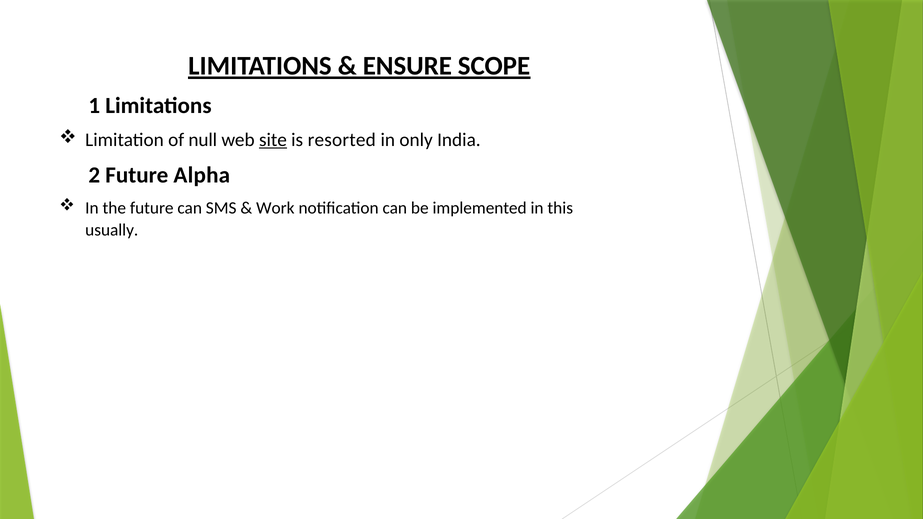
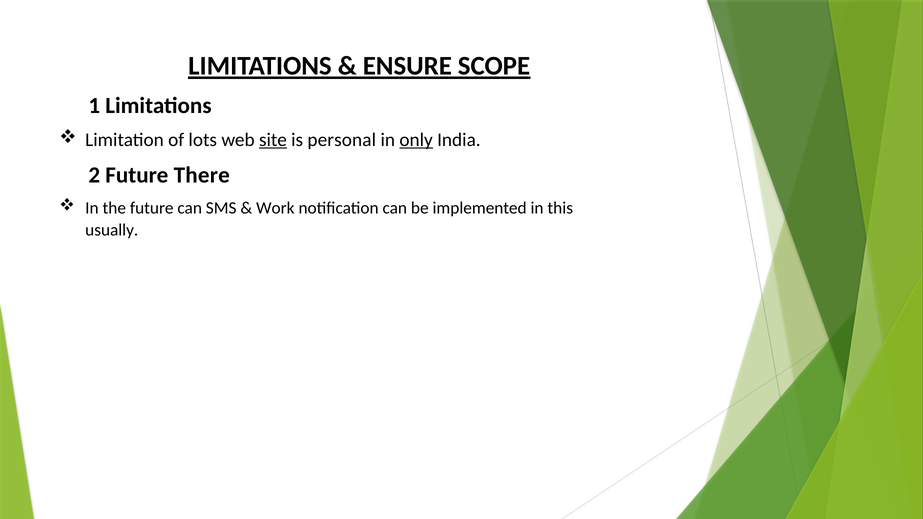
null: null -> lots (203, 140)
resorted: resorted -> personal (342, 140)
only underline: none -> present (416, 140)
Alpha: Alpha -> There (202, 175)
